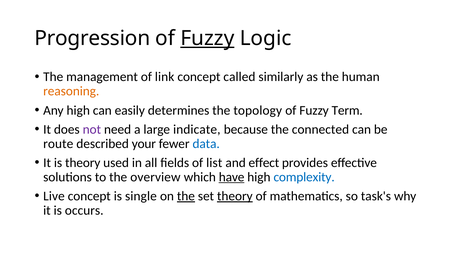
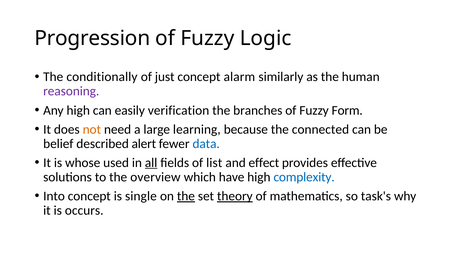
Fuzzy underline: present -> none (207, 38)
management: management -> conditionally (102, 77)
link: link -> just (165, 77)
called: called -> alarm (239, 77)
reasoning colour: orange -> purple (71, 91)
determines: determines -> verification (179, 110)
topology: topology -> branches (258, 110)
Term: Term -> Form (347, 110)
not colour: purple -> orange (92, 129)
indicate: indicate -> learning (197, 129)
route: route -> belief (58, 144)
your: your -> alert (144, 144)
is theory: theory -> whose (83, 163)
all underline: none -> present (151, 163)
have underline: present -> none (232, 177)
Live: Live -> Into (54, 196)
